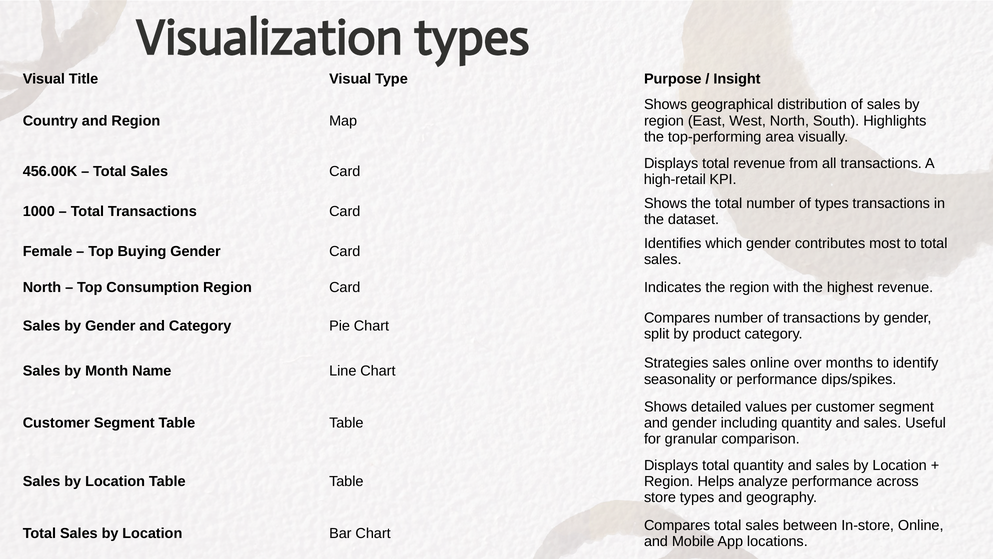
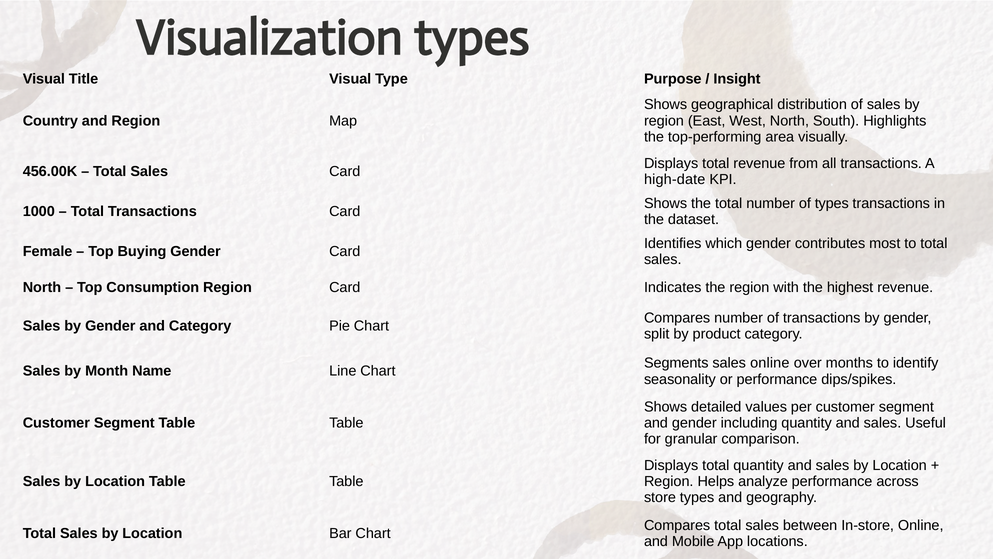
high-retail: high-retail -> high-date (675, 179)
Strategies: Strategies -> Segments (676, 363)
